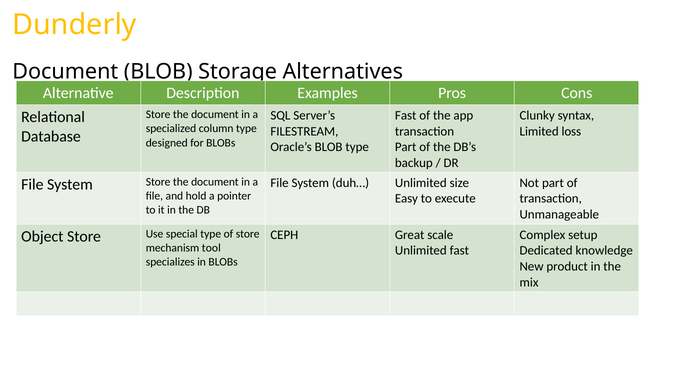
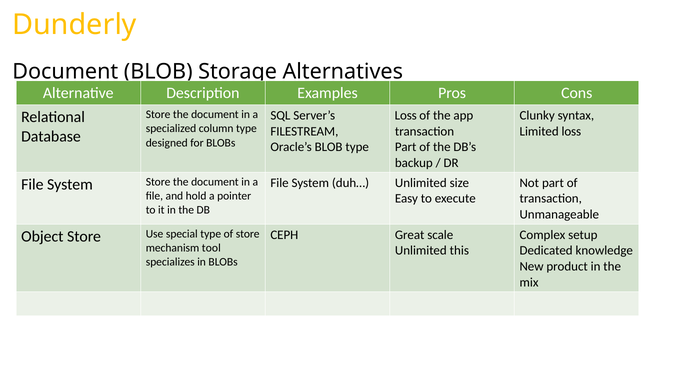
Fast: Fast -> Loss (406, 115)
Unlimited fast: fast -> this (459, 250)
